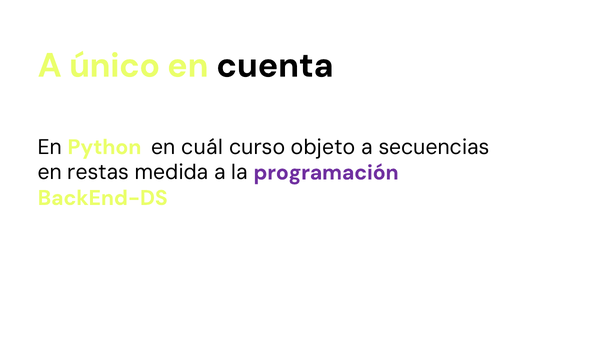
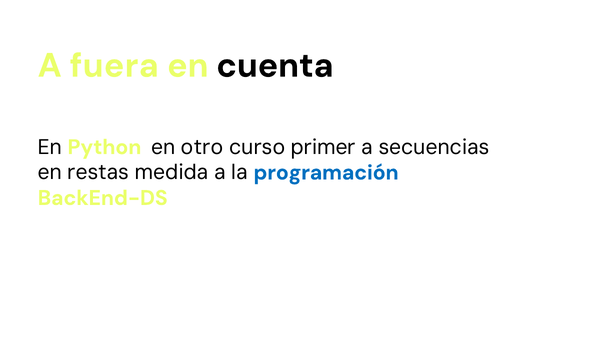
único: único -> fuera (114, 65)
cuál: cuál -> otro (202, 147)
objeto: objeto -> primer (323, 147)
programación colour: purple -> blue (326, 173)
